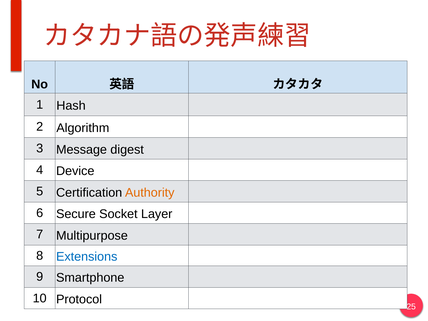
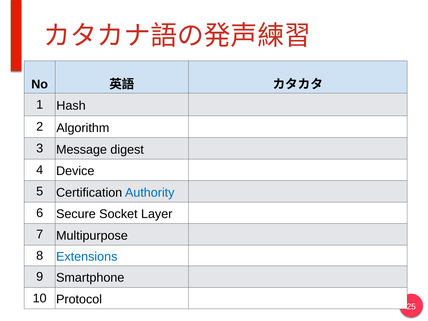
Authority colour: orange -> blue (150, 193)
